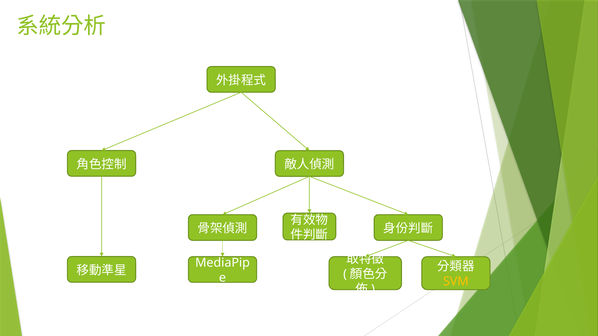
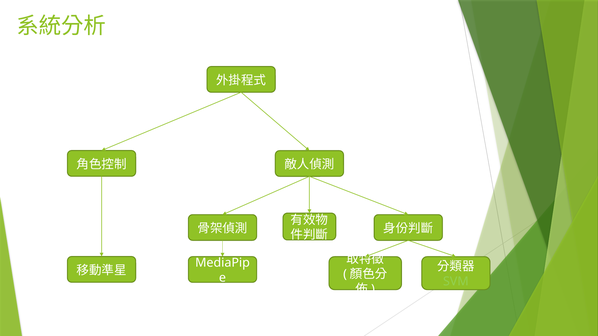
SVM colour: yellow -> light green (456, 282)
